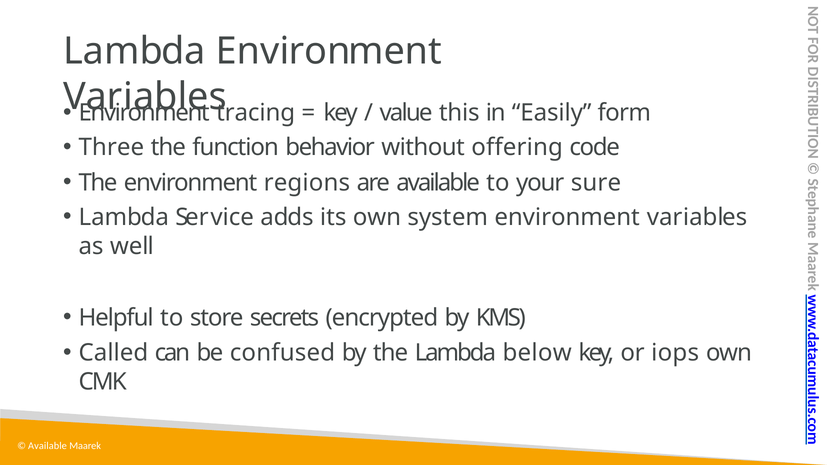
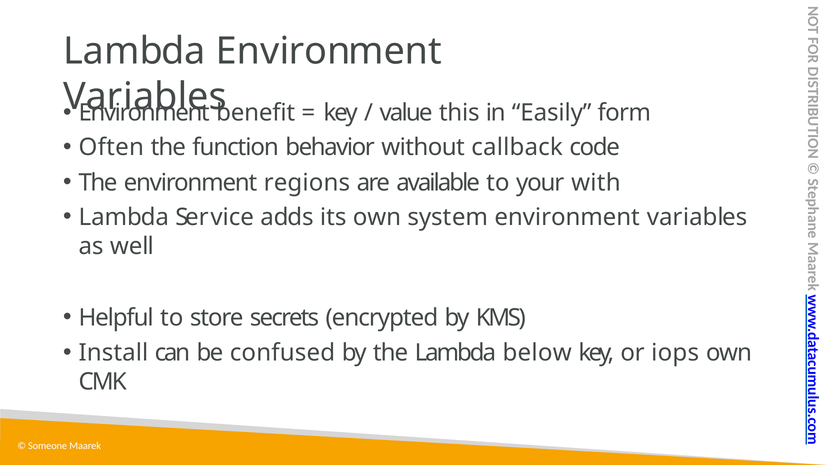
tracing: tracing -> benefit (256, 113)
Three: Three -> Often (111, 148)
offering: offering -> callback (517, 148)
sure: sure -> with (596, 183)
Called: Called -> Install (113, 353)
Available: Available -> Someone (48, 446)
